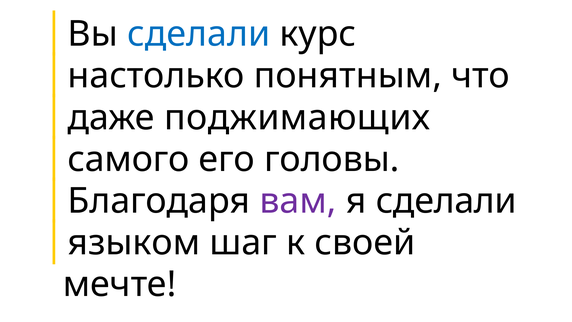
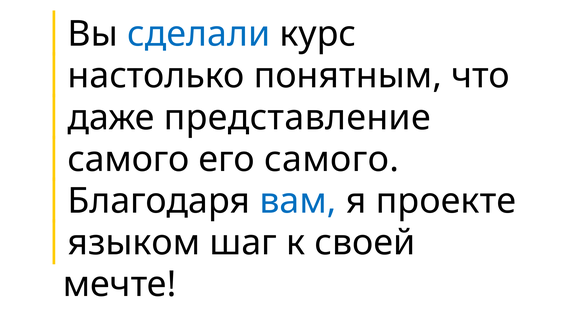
поджимающих: поджимающих -> представление (297, 117)
его головы: головы -> самого (332, 159)
вам colour: purple -> blue (298, 201)
я сделали: сделали -> проекте (446, 201)
